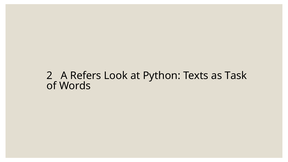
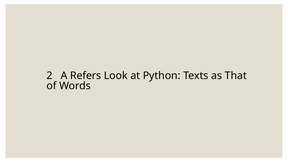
Task: Task -> That (236, 76)
